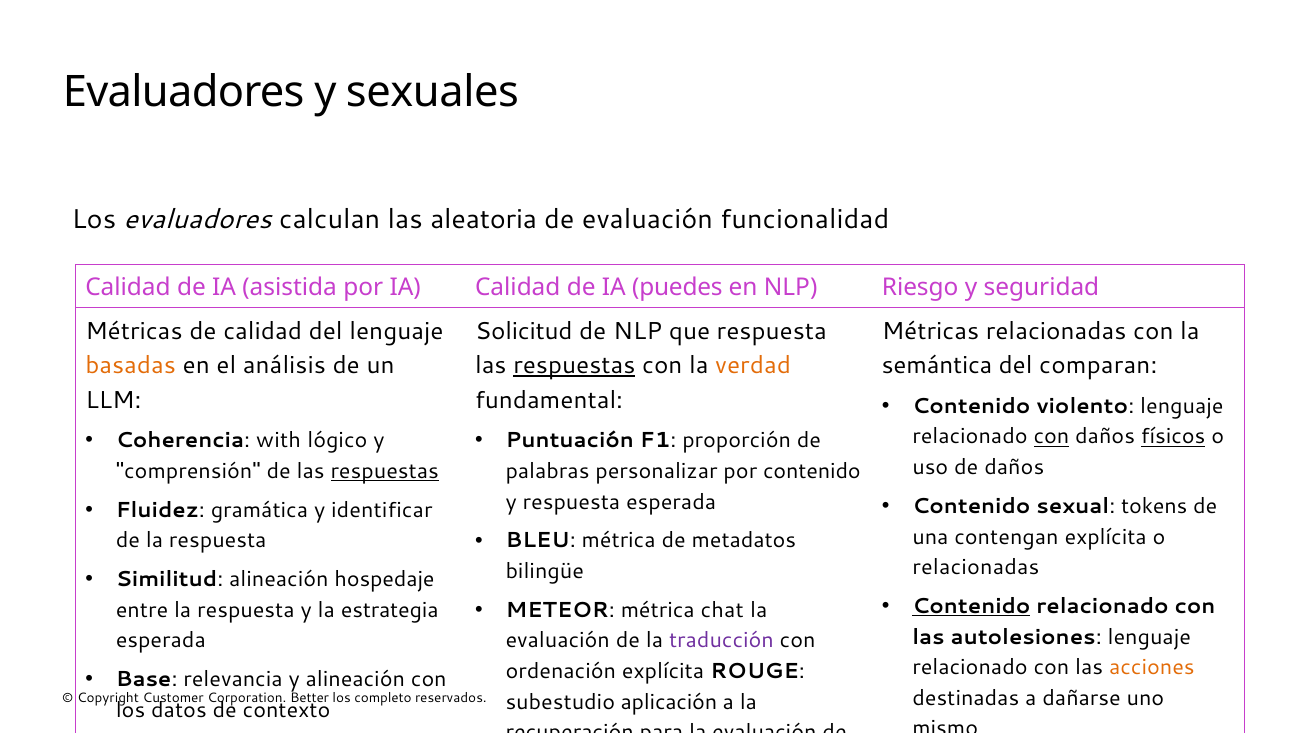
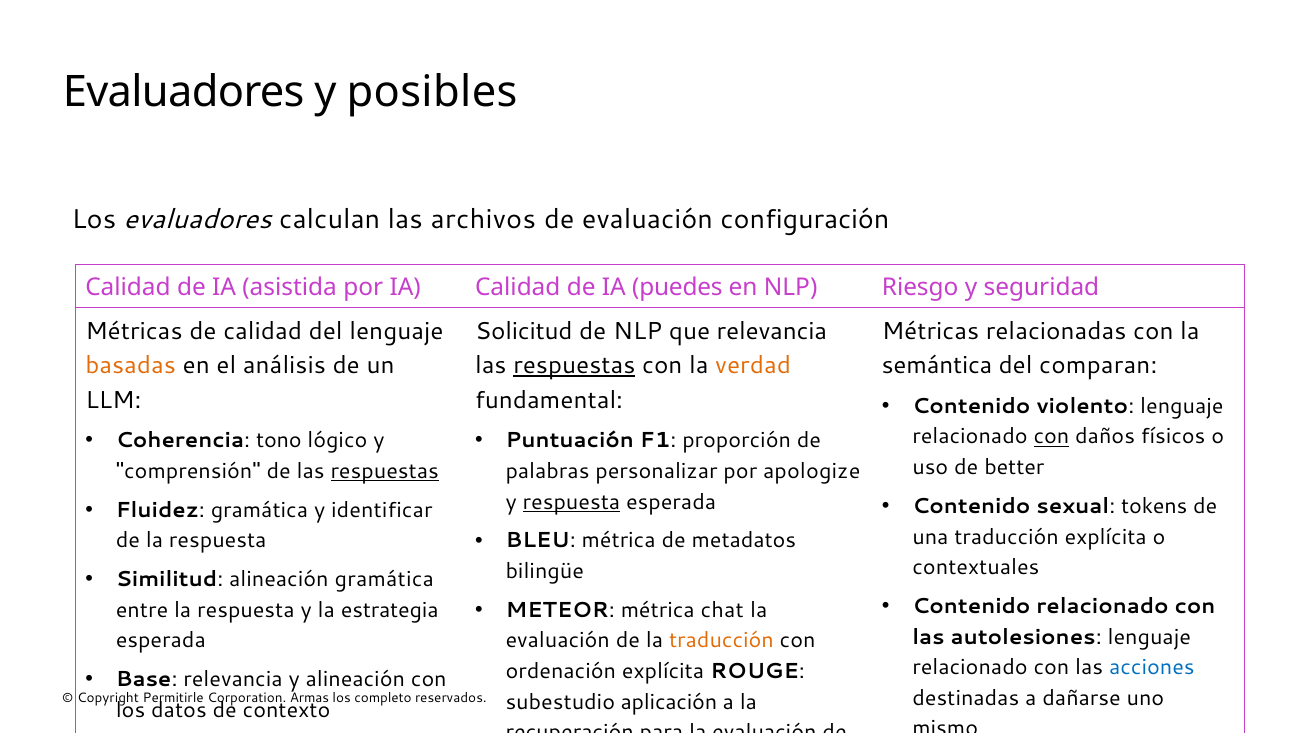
sexuales: sexuales -> posibles (432, 92)
aleatoria: aleatoria -> archivos (483, 220)
funcionalidad: funcionalidad -> configuración (805, 220)
que respuesta: respuesta -> relevancia (772, 331)
físicos underline: present -> none (1173, 437)
with: with -> tono (279, 441)
de daños: daños -> better (1014, 467)
por contenido: contenido -> apologize (812, 471)
respuesta underline: none -> present (571, 502)
una contengan: contengan -> traducción (1007, 537)
relacionadas: relacionadas -> contextuales (976, 567)
alineación hospedaje: hospedaje -> gramática (384, 579)
Contenido underline: present -> none (971, 606)
traducción colour: purple -> orange (721, 641)
acciones colour: orange -> blue (1152, 667)
Customer: Customer -> Permitirle (173, 698)
Better: Better -> Armas (310, 698)
